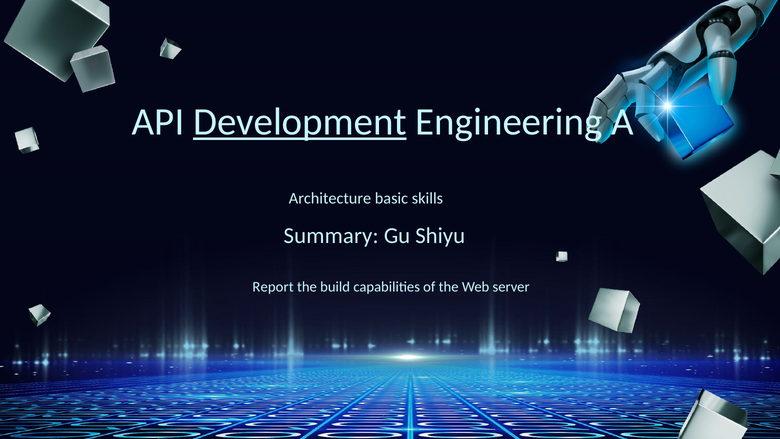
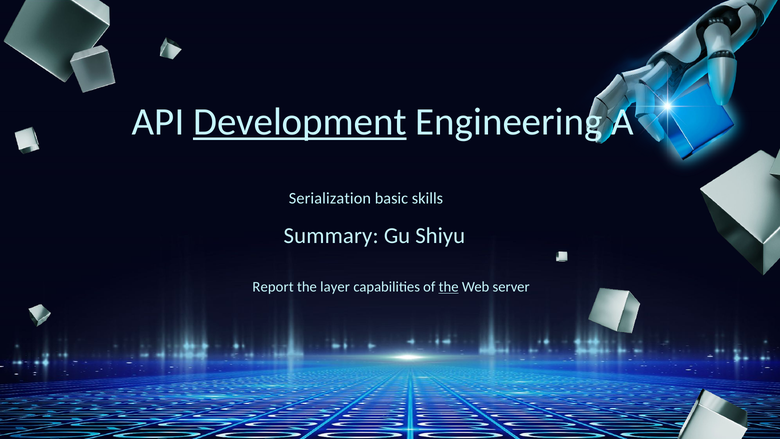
Architecture: Architecture -> Serialization (330, 198)
build: build -> layer (335, 287)
the underline: none -> present (449, 287)
